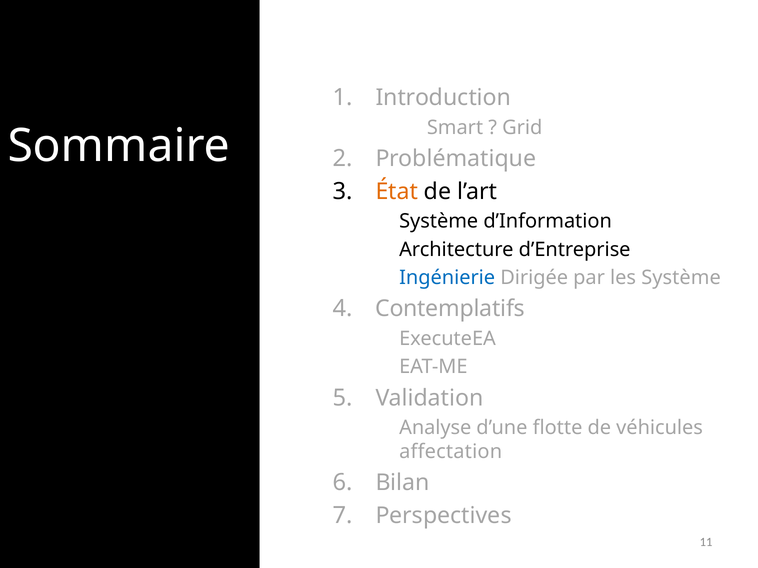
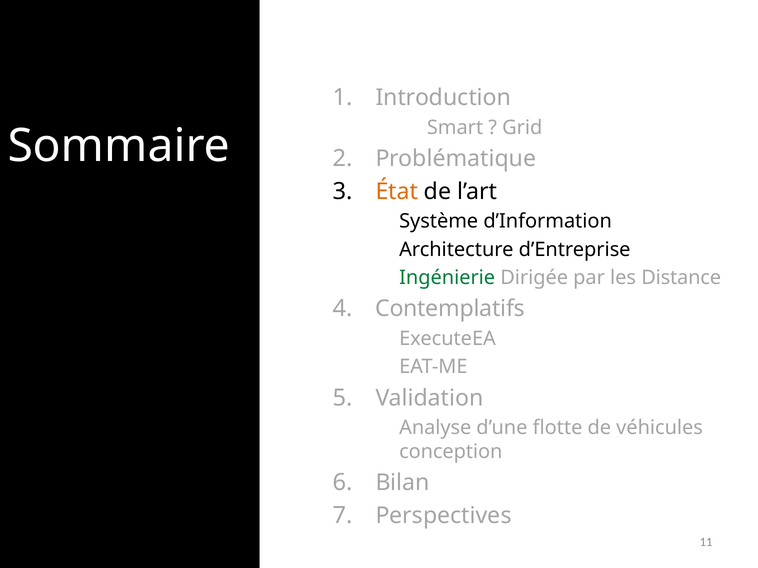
Ingénierie colour: blue -> green (447, 278)
les Système: Système -> Distance (681, 278)
affectation: affectation -> conception (451, 452)
